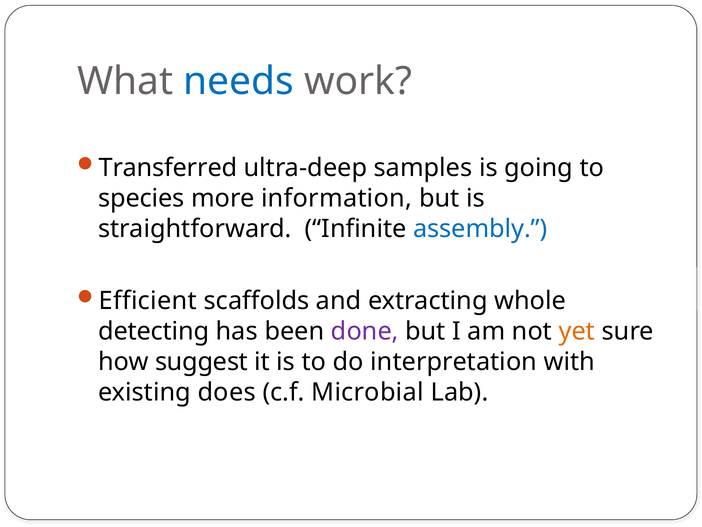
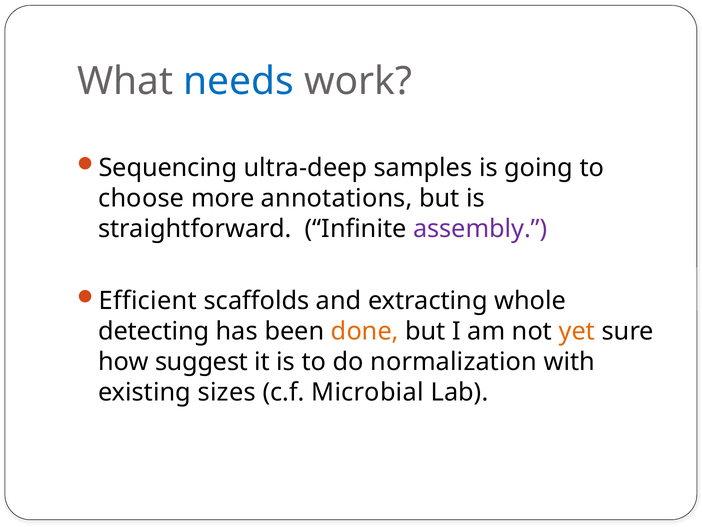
Transferred: Transferred -> Sequencing (168, 168)
species: species -> choose (141, 198)
information: information -> annotations (337, 198)
assembly colour: blue -> purple (480, 228)
done colour: purple -> orange (365, 331)
interpretation: interpretation -> normalization (454, 361)
does: does -> sizes (227, 392)
